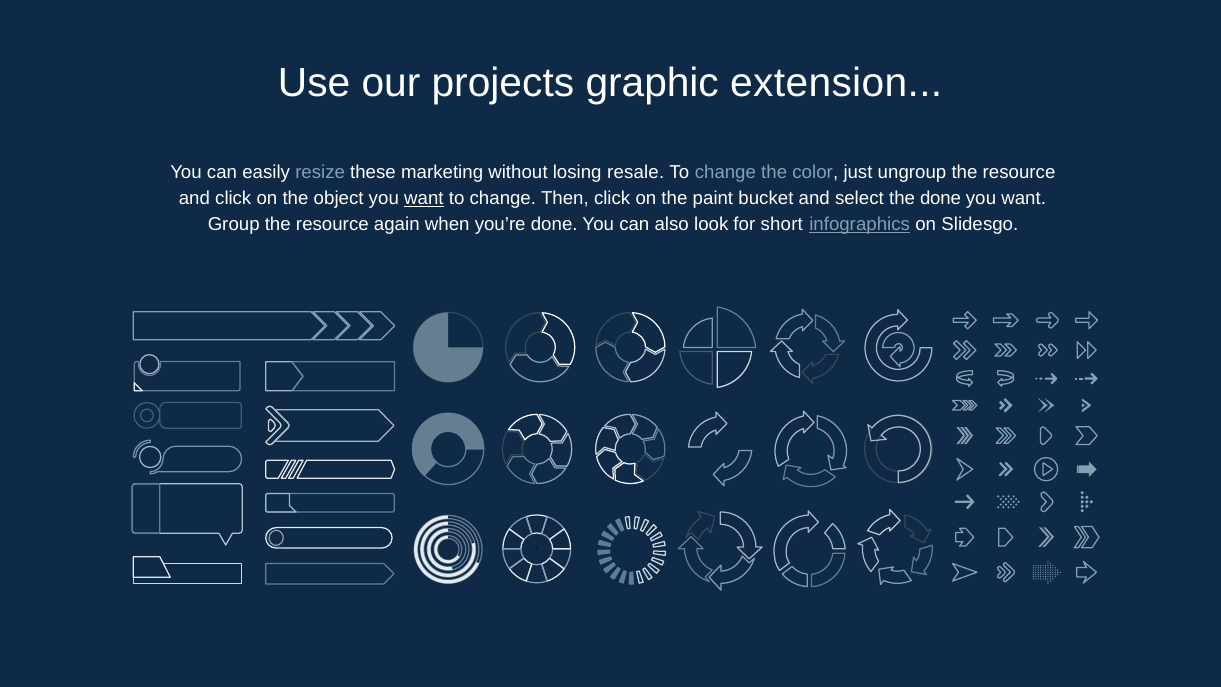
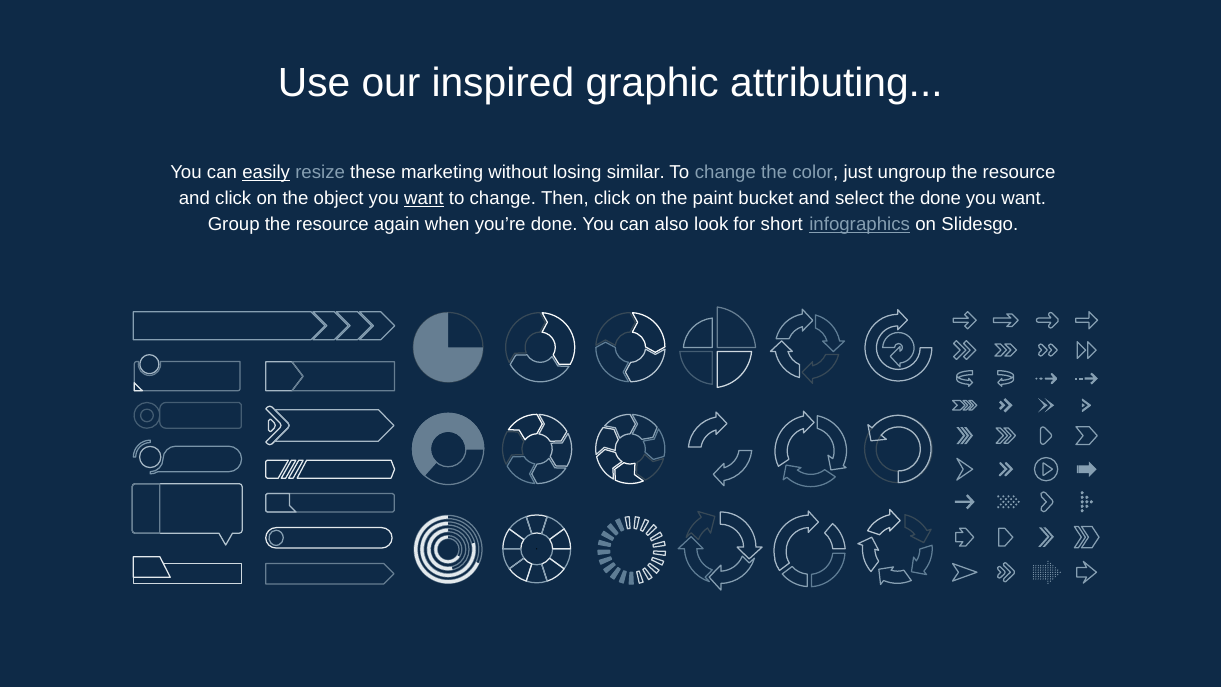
projects: projects -> inspired (503, 83)
extension: extension -> attributing (836, 83)
easily underline: none -> present (266, 173)
resale: resale -> similar (636, 173)
